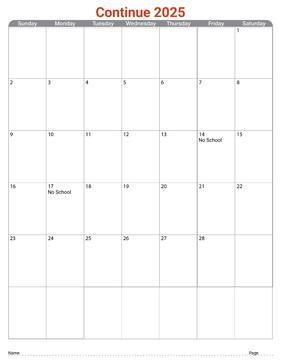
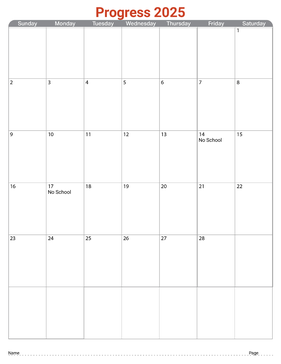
Continue: Continue -> Progress (123, 12)
